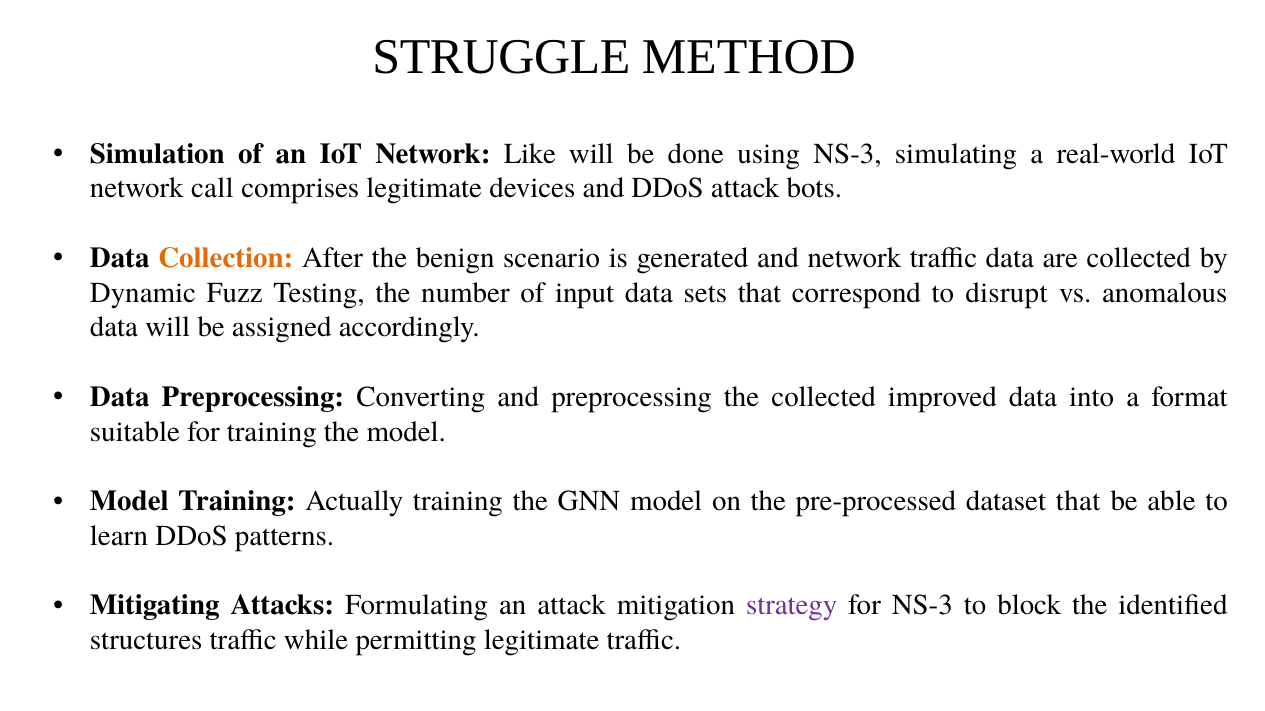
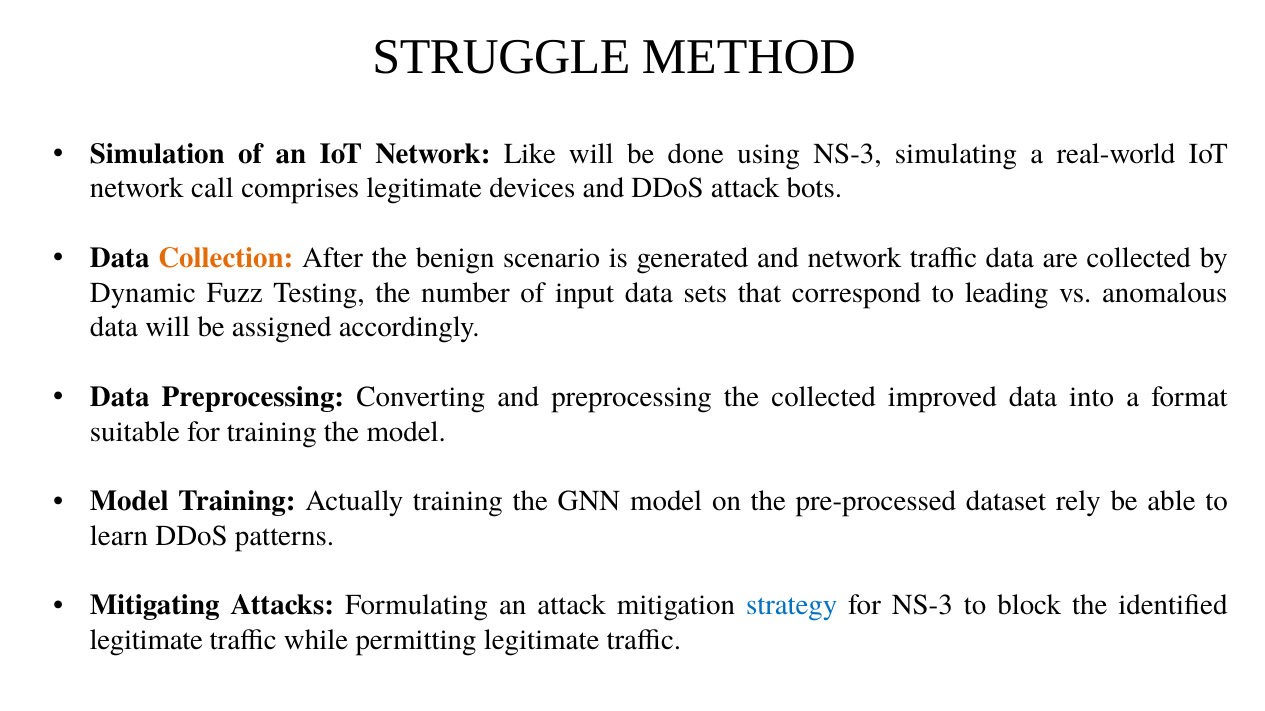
disrupt: disrupt -> leading (1007, 293)
dataset that: that -> rely (1078, 501)
strategy colour: purple -> blue (792, 606)
structures: structures -> legitimate (146, 641)
